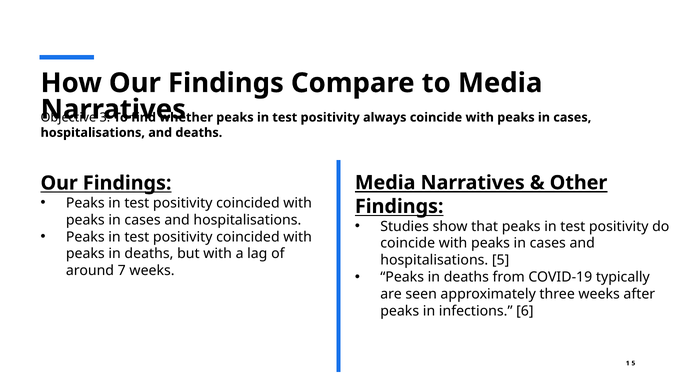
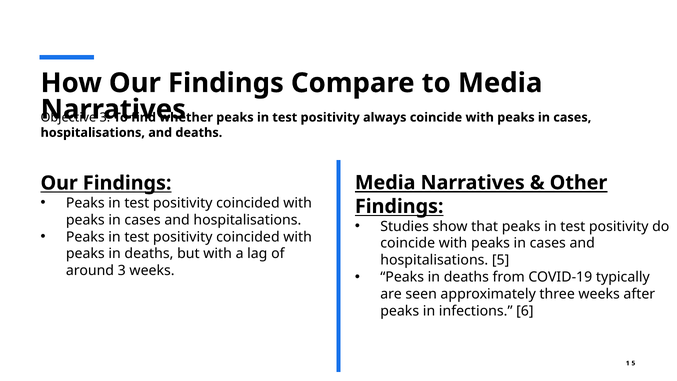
around 7: 7 -> 3 (122, 271)
